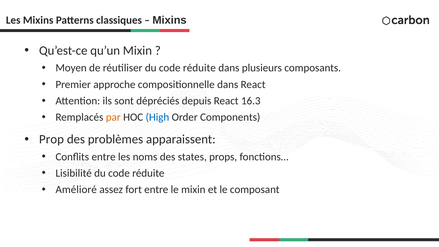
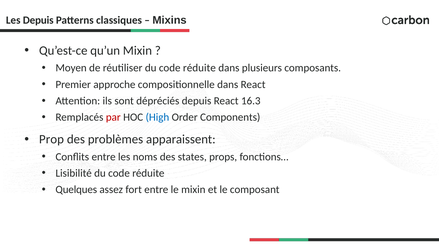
Les Mixins: Mixins -> Depuis (38, 20)
par colour: orange -> red (113, 117)
Amélioré: Amélioré -> Quelques (76, 190)
